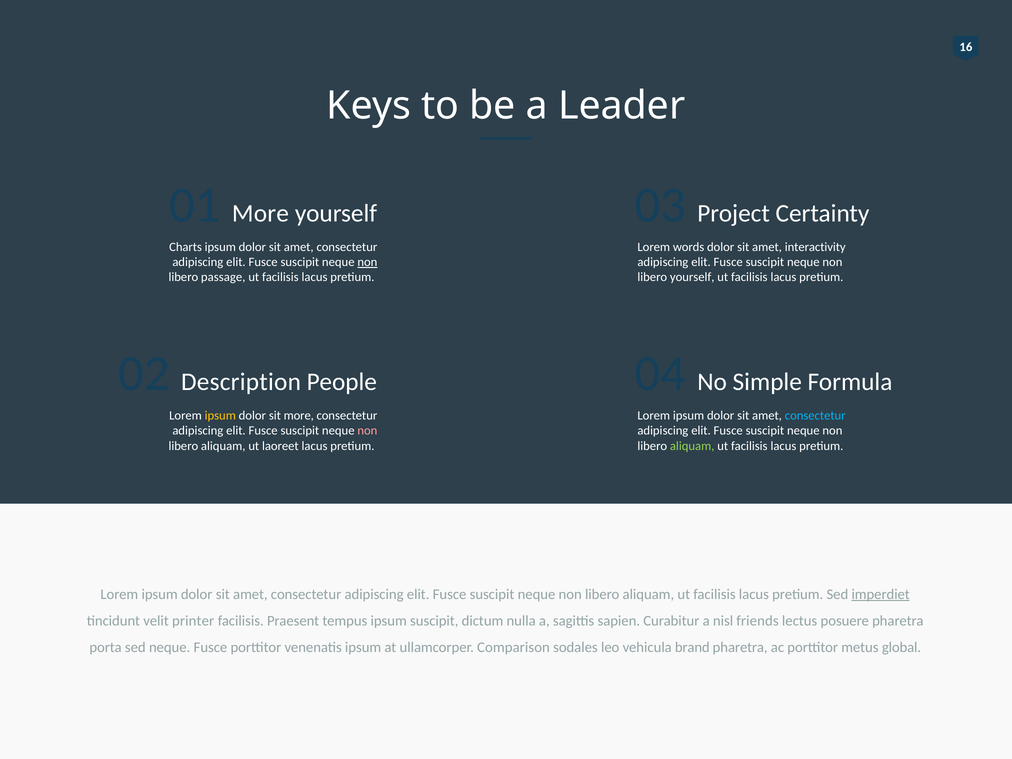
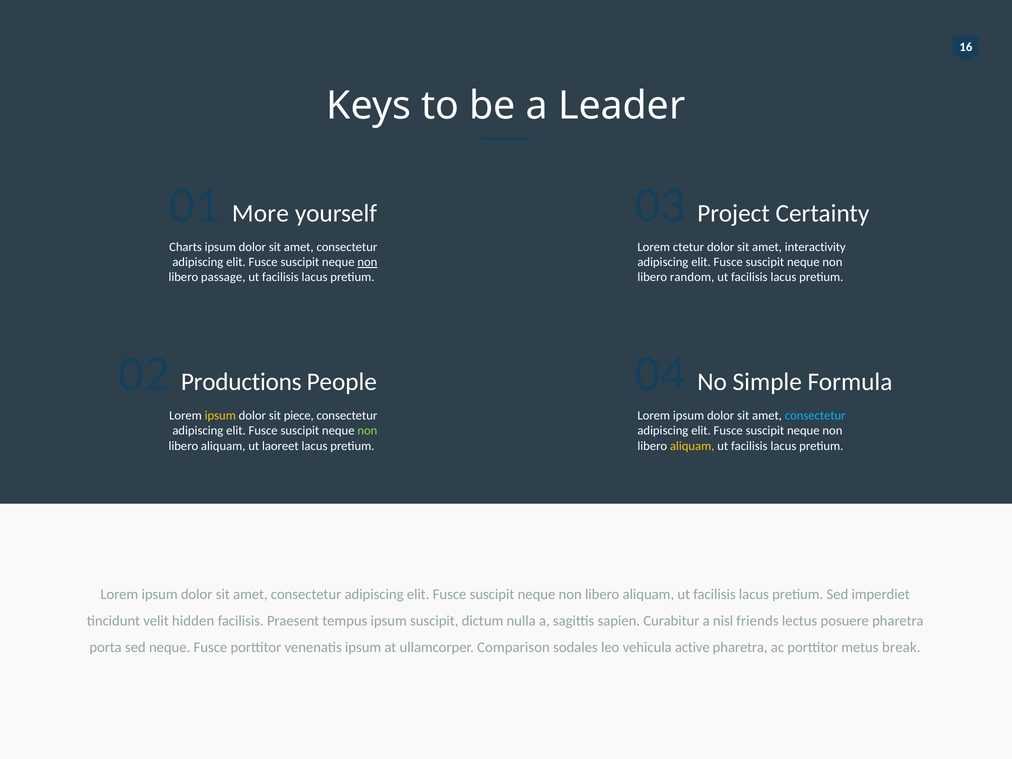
words: words -> ctetur (689, 247)
libero yourself: yourself -> random (692, 277)
Description: Description -> Productions (241, 382)
sit more: more -> piece (299, 416)
non colour: pink -> light green (367, 431)
aliquam colour: light green -> yellow (692, 446)
imperdiet underline: present -> none (881, 594)
printer: printer -> hidden (193, 621)
brand: brand -> active (692, 647)
global: global -> break (901, 647)
